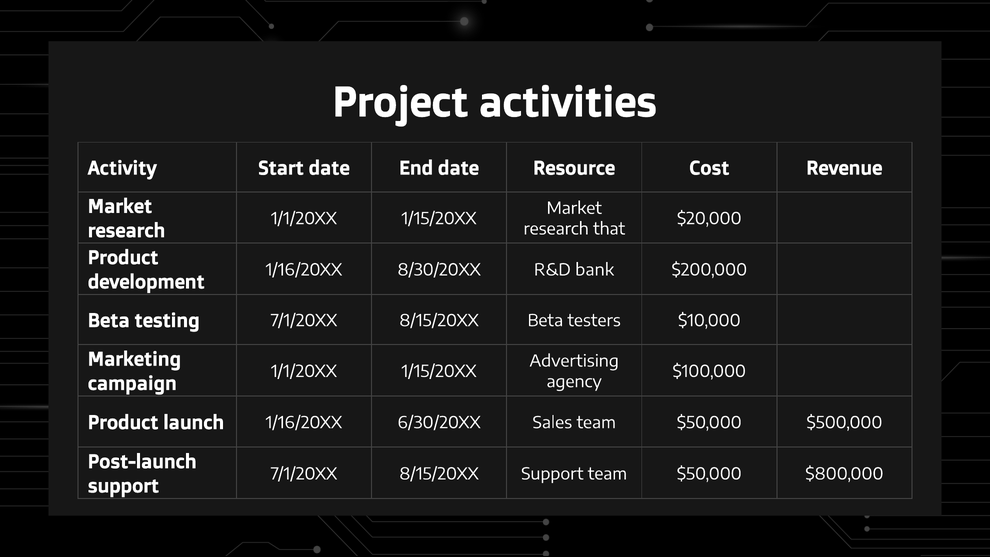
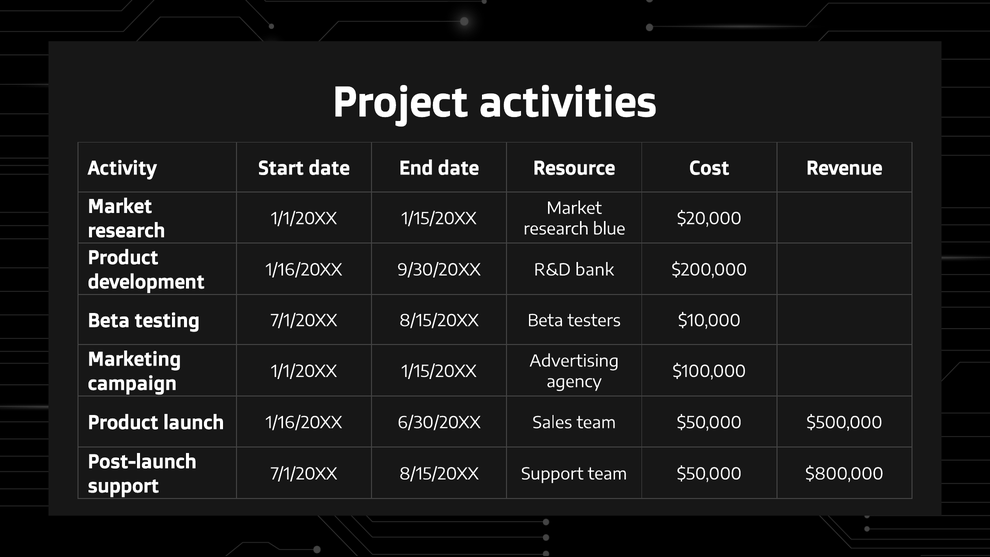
that: that -> blue (609, 229)
8/30/20XX: 8/30/20XX -> 9/30/20XX (439, 270)
